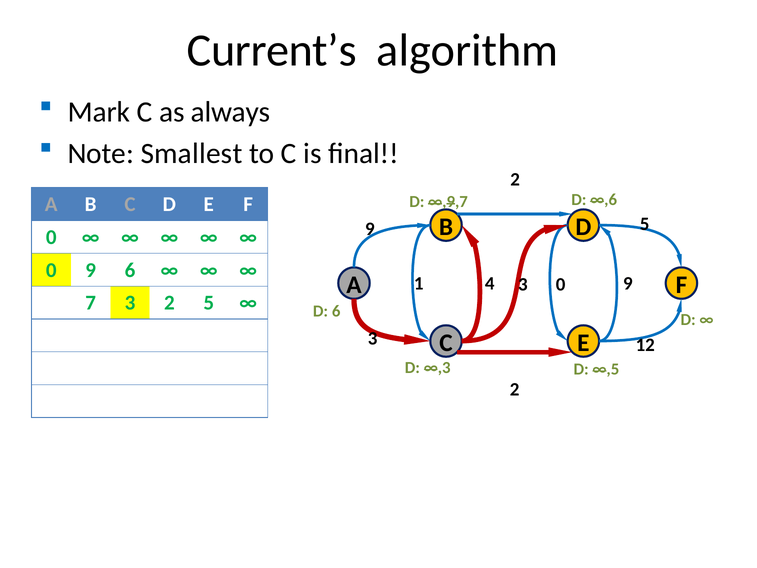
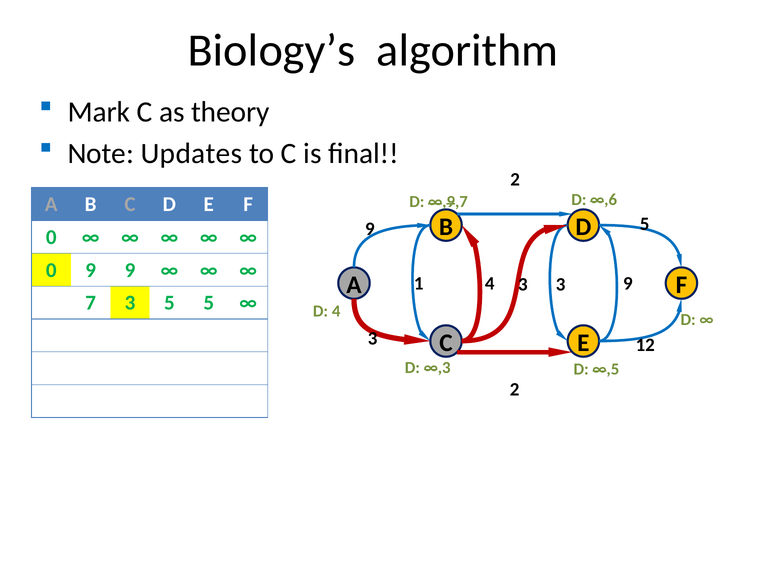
Current’s: Current’s -> Biology’s (271, 50)
always: always -> theory (230, 112)
Smallest: Smallest -> Updates (191, 153)
9 6: 6 -> 9 (130, 270)
4 0: 0 -> 3 (561, 284)
3 2: 2 -> 5 (169, 303)
D 6: 6 -> 4 (336, 311)
